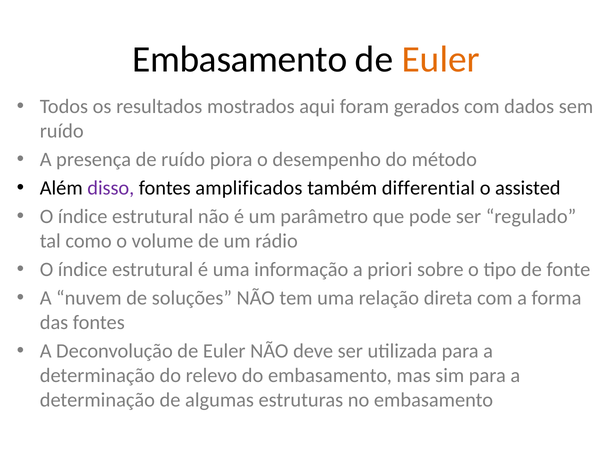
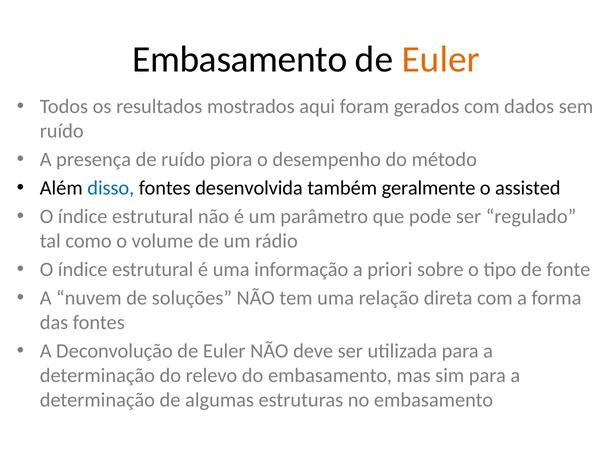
disso colour: purple -> blue (111, 188)
amplificados: amplificados -> desenvolvida (249, 188)
differential: differential -> geralmente (429, 188)
